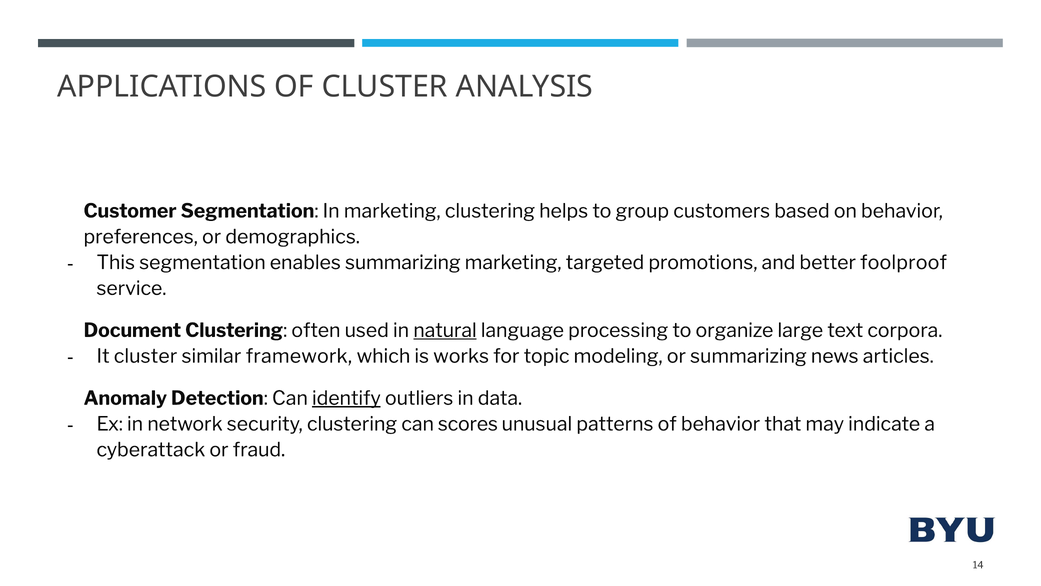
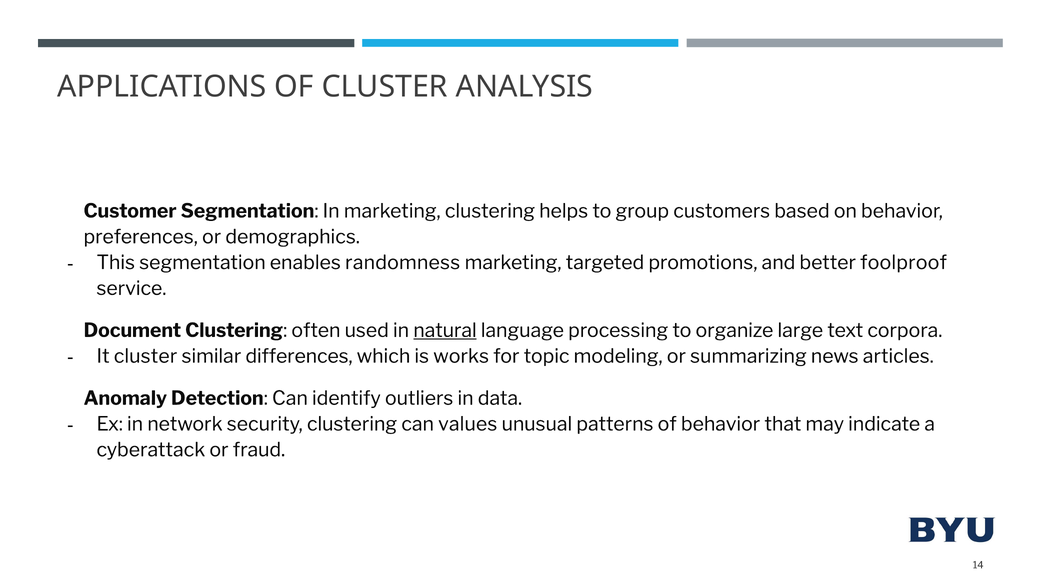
enables summarizing: summarizing -> randomness (403, 262)
framework: framework -> differences (299, 356)
identify underline: present -> none (346, 398)
scores: scores -> values (468, 424)
